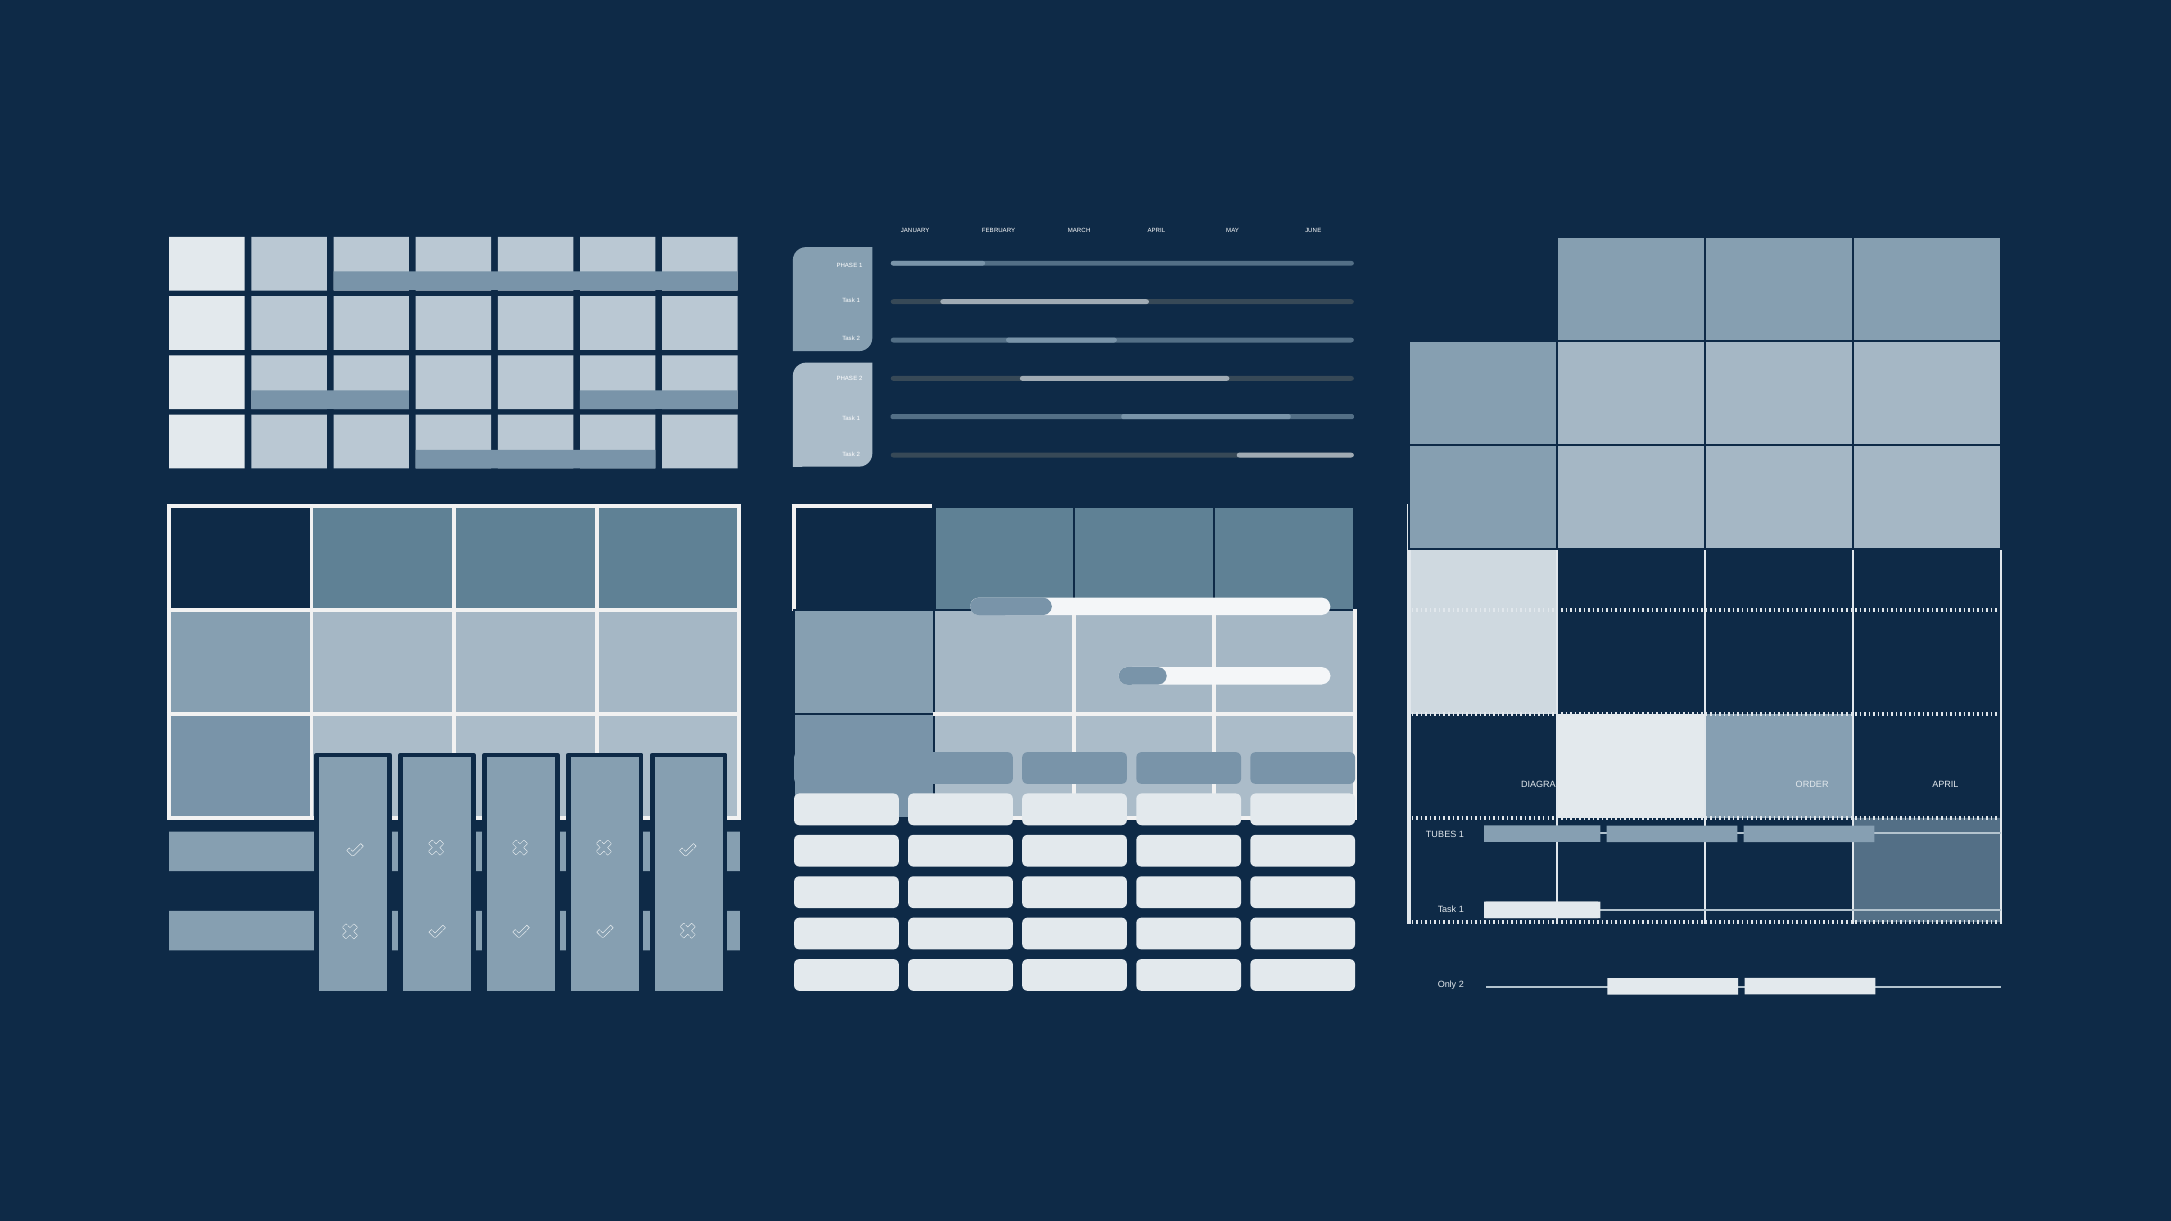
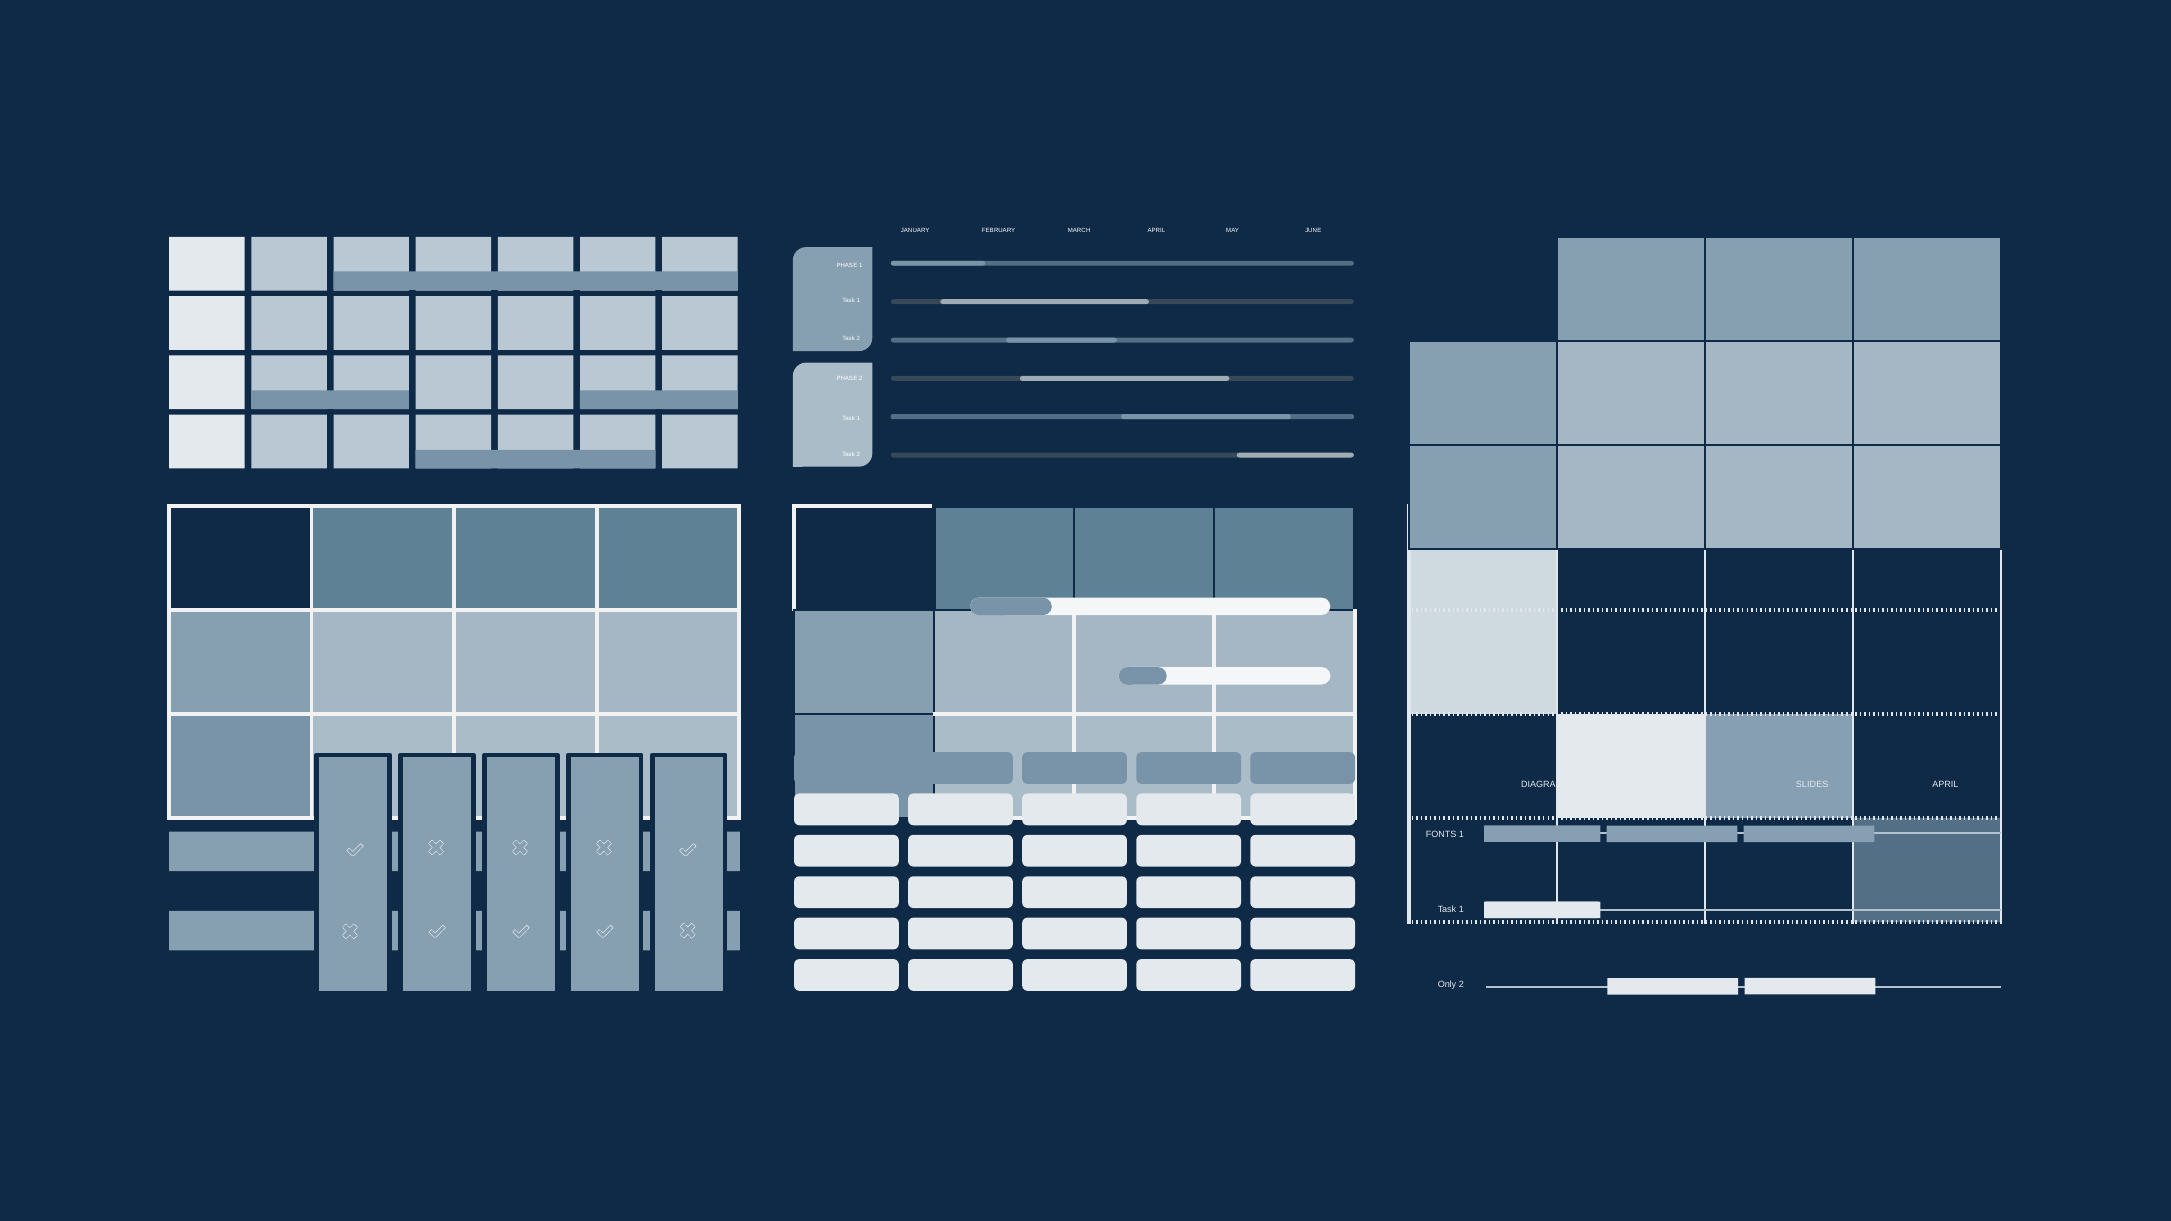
ORDER: ORDER -> SLIDES (1812, 784)
TUBES: TUBES -> FONTS (1441, 834)
